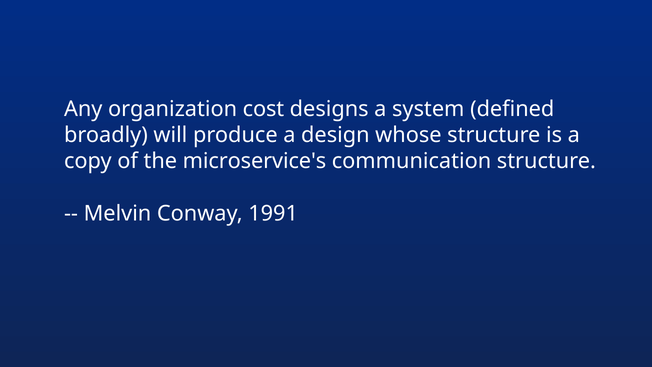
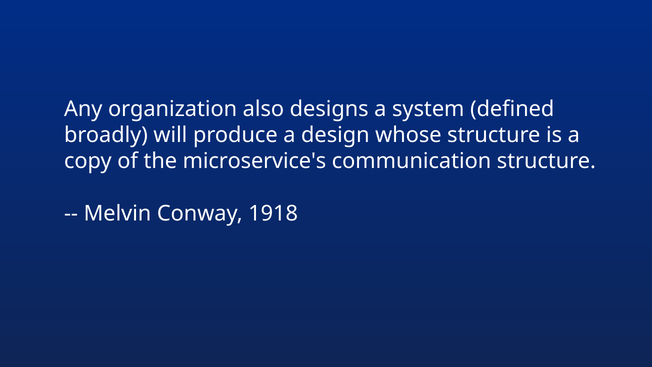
cost: cost -> also (263, 109)
1991: 1991 -> 1918 (273, 213)
